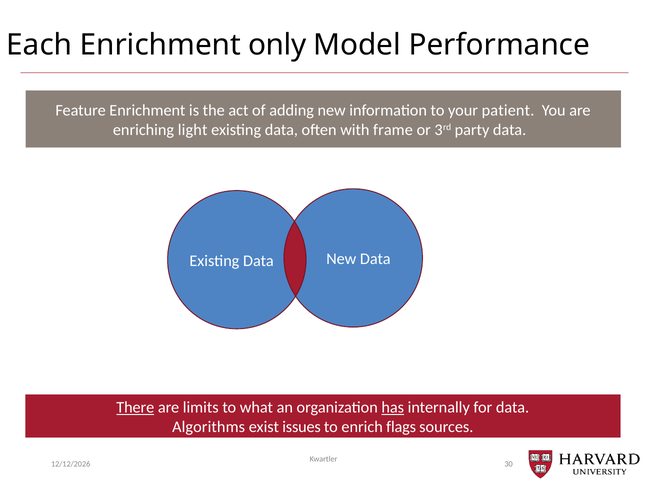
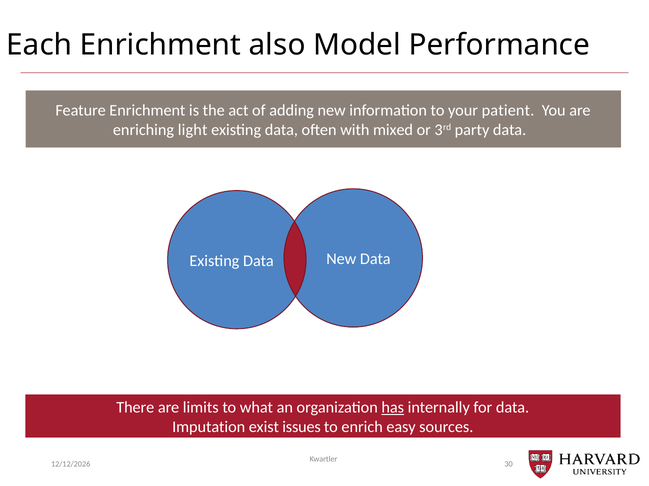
only: only -> also (277, 45)
frame: frame -> mixed (393, 130)
There underline: present -> none (135, 408)
Algorithms: Algorithms -> Imputation (209, 427)
flags: flags -> easy (401, 427)
